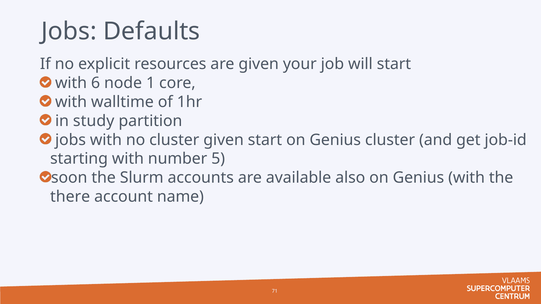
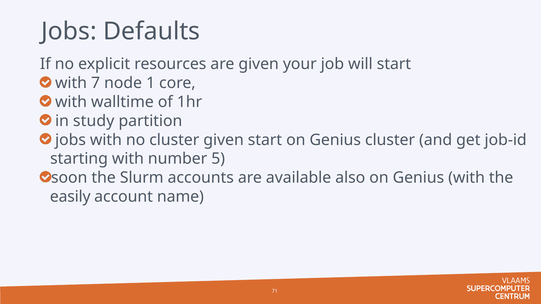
6: 6 -> 7 (96, 83)
there: there -> easily (70, 197)
